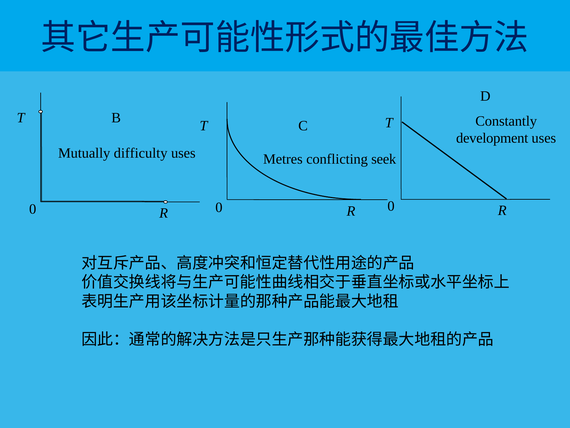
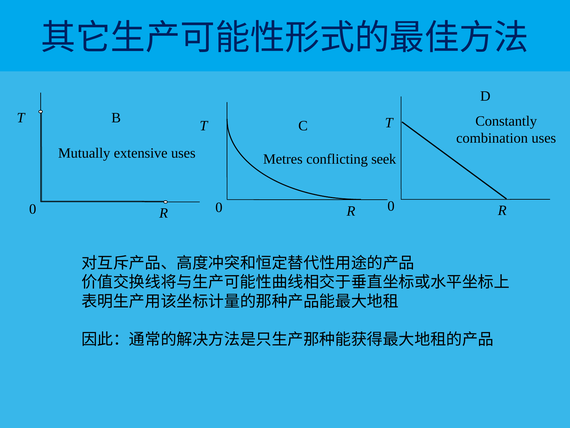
development: development -> combination (492, 138)
difficulty: difficulty -> extensive (141, 153)
